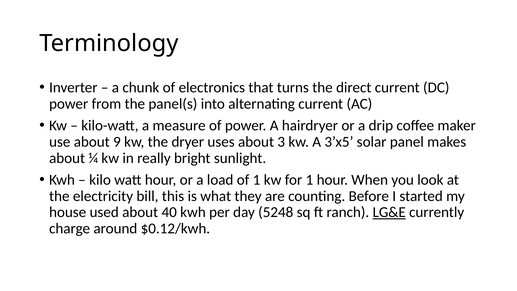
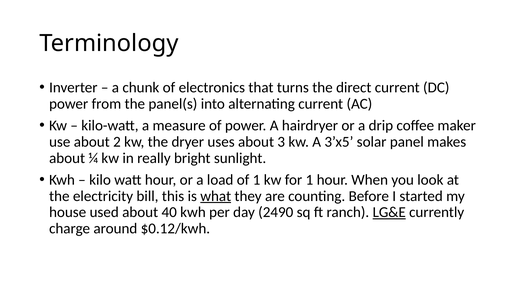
9: 9 -> 2 (117, 142)
what underline: none -> present (216, 196)
5248: 5248 -> 2490 (276, 212)
